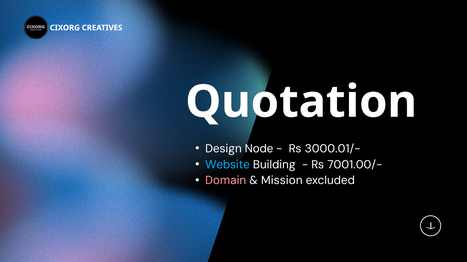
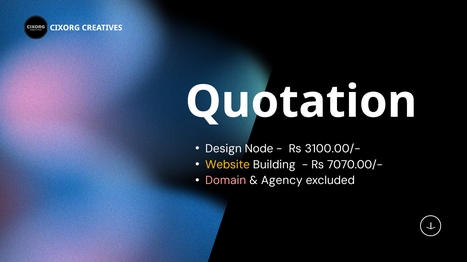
3000.01/-: 3000.01/- -> 3100.00/- (333, 149)
Website colour: light blue -> yellow (228, 165)
7001.00/-: 7001.00/- -> 7070.00/- (355, 165)
Mission: Mission -> Agency (282, 181)
